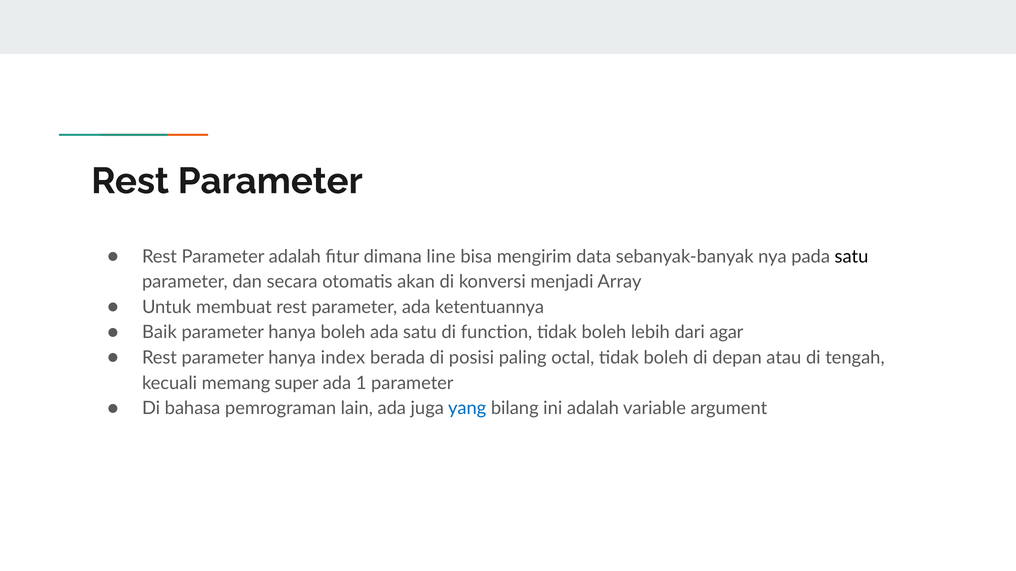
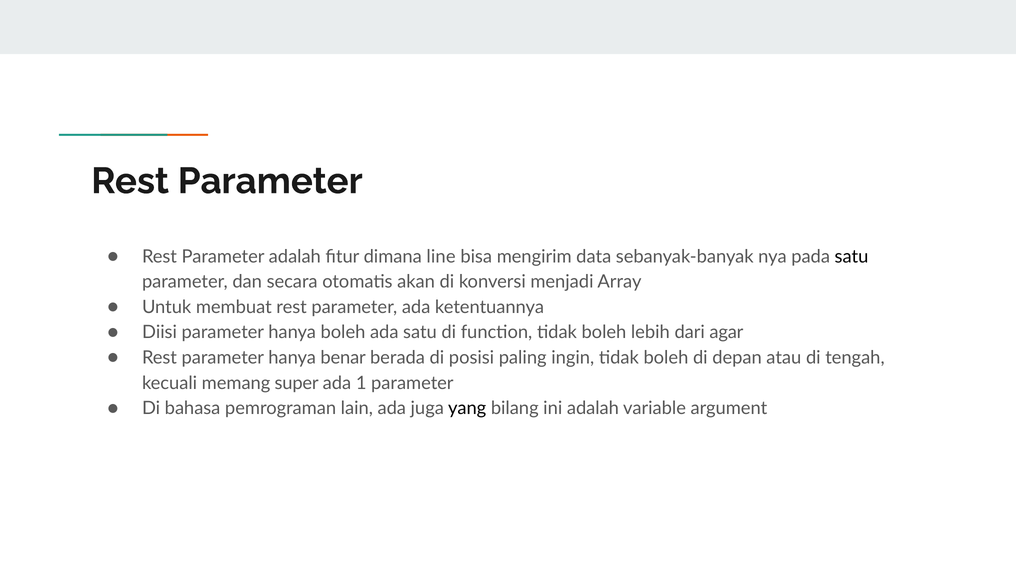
Baik: Baik -> Diisi (159, 333)
index: index -> benar (343, 358)
octal: octal -> ingin (573, 358)
yang colour: blue -> black (467, 409)
